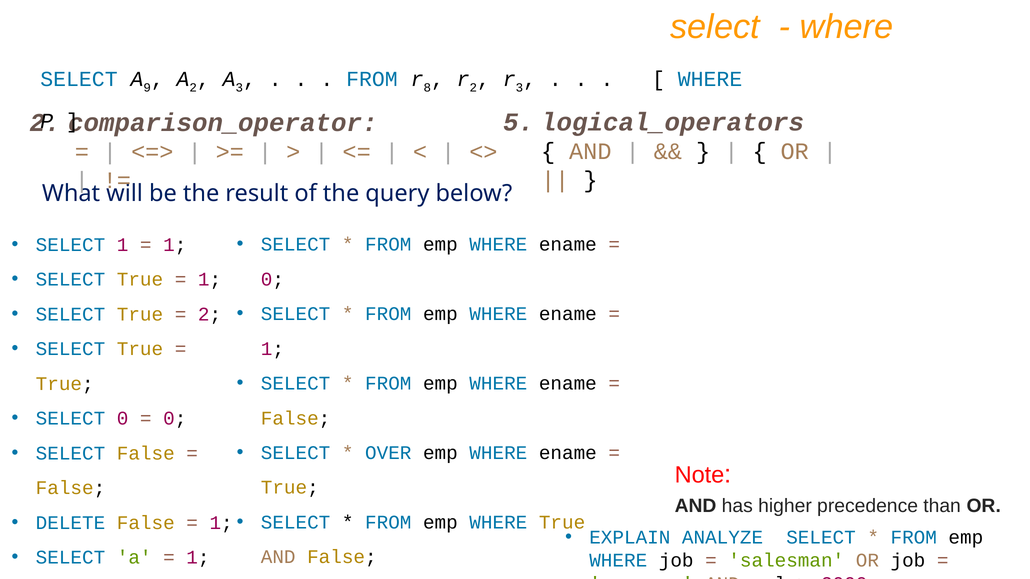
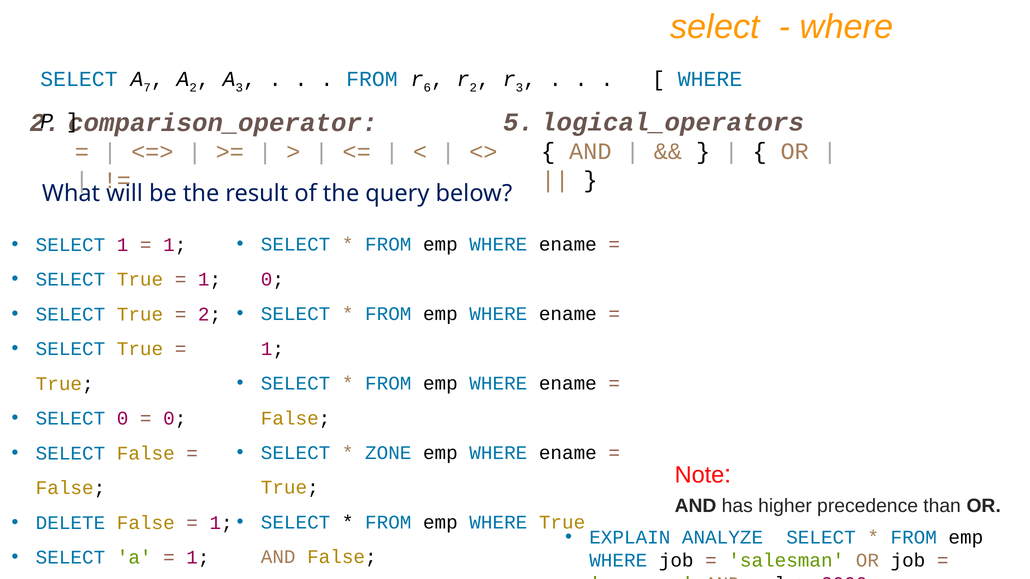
9: 9 -> 7 (147, 87)
8: 8 -> 6 (427, 87)
OVER: OVER -> ZONE (388, 453)
